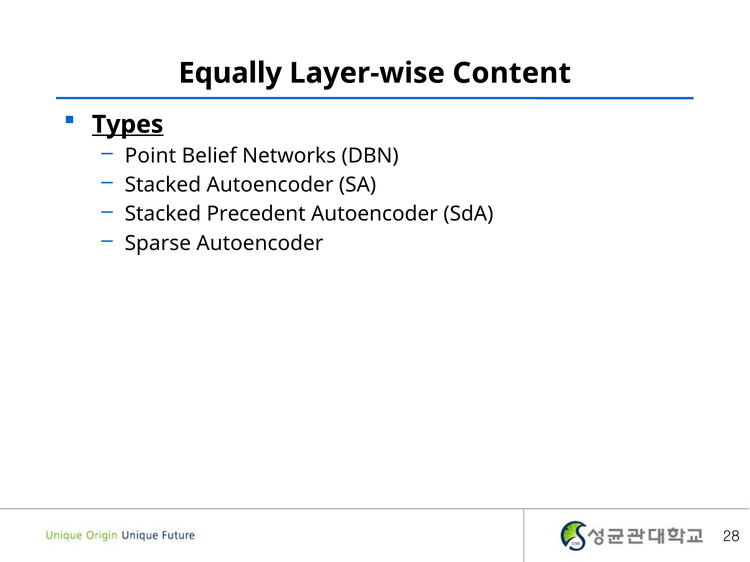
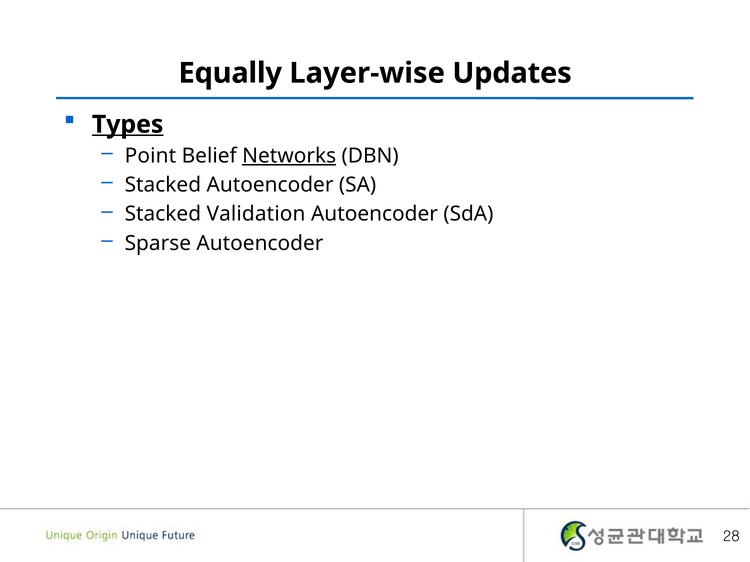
Content: Content -> Updates (512, 73)
Networks underline: none -> present (289, 156)
Precedent: Precedent -> Validation (256, 214)
